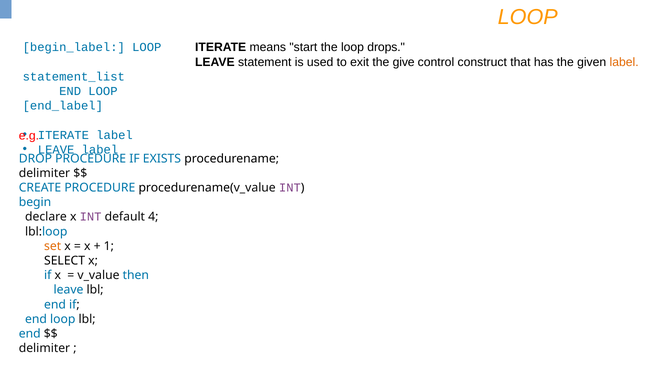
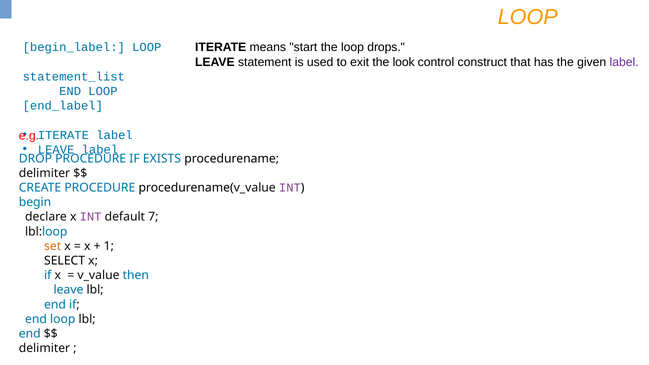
give: give -> look (404, 62)
label colour: orange -> purple (624, 62)
4: 4 -> 7 (153, 217)
